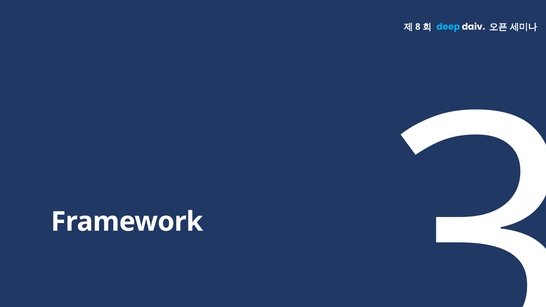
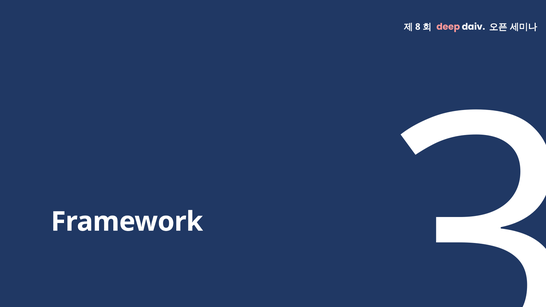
deep colour: light blue -> pink (448, 27)
